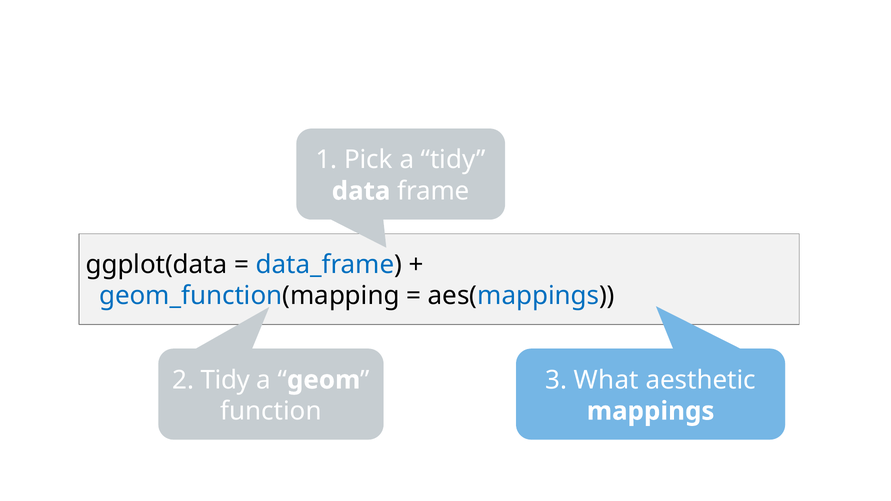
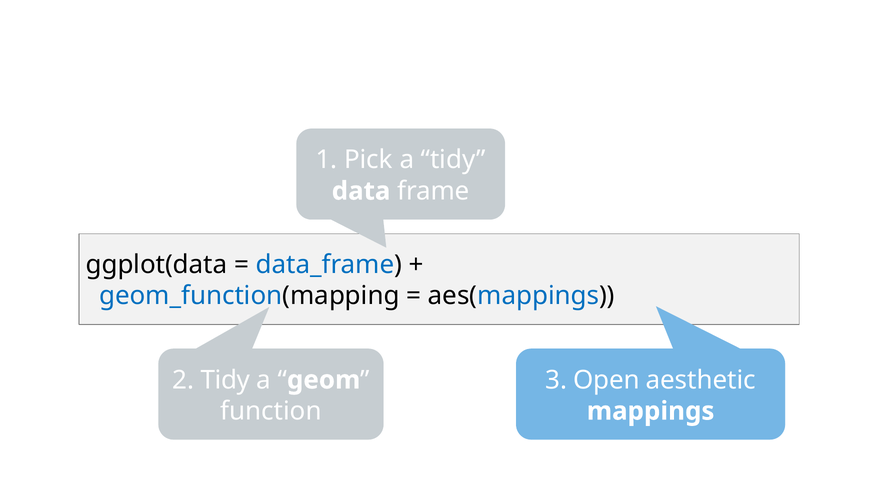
What: What -> Open (607, 380)
